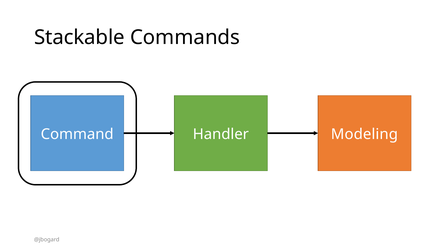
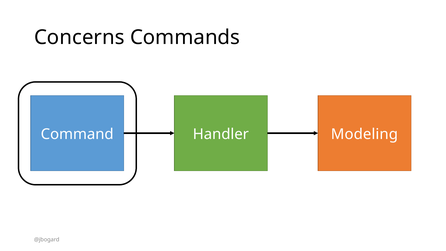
Stackable: Stackable -> Concerns (79, 37)
